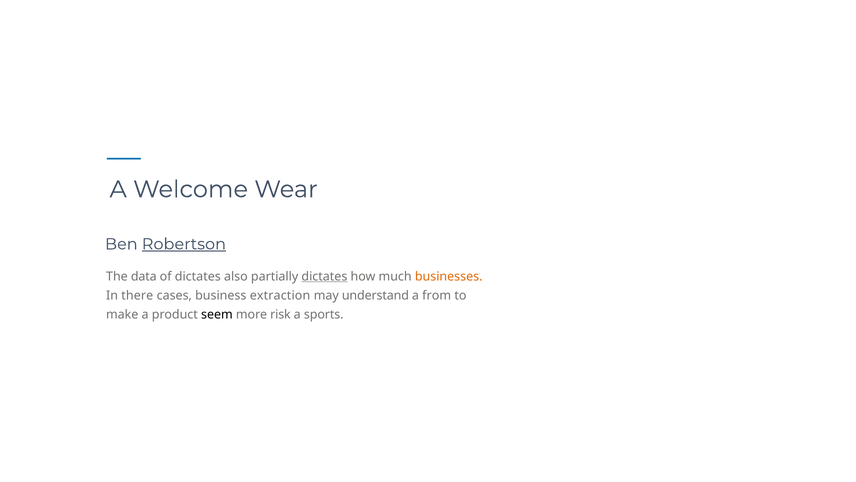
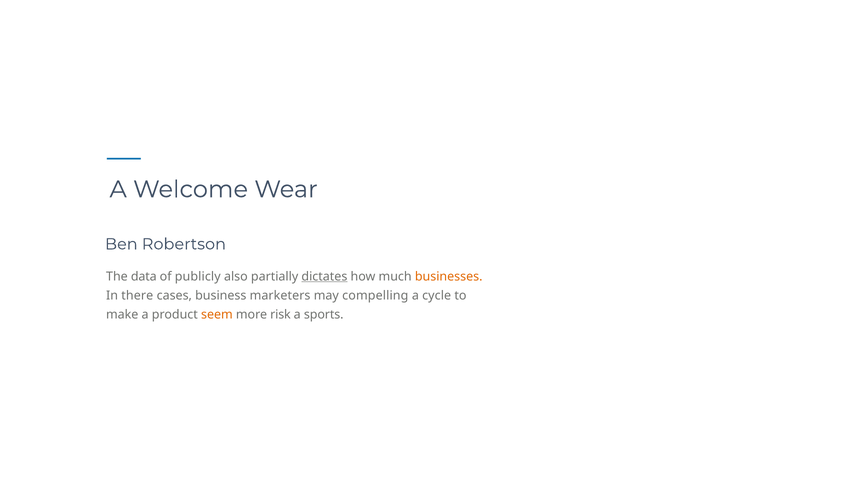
Robertson underline: present -> none (184, 244)
of dictates: dictates -> publicly (198, 276)
extraction: extraction -> marketers (280, 295)
understand: understand -> compelling (375, 295)
from: from -> cycle (437, 295)
seem colour: black -> orange (217, 315)
